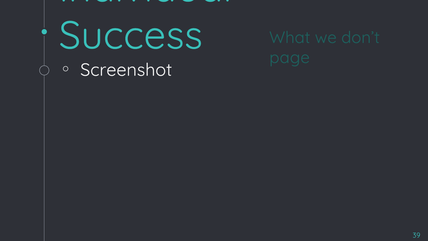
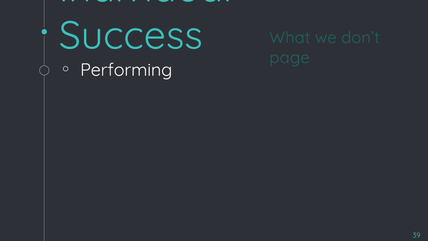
Screenshot: Screenshot -> Performing (126, 70)
